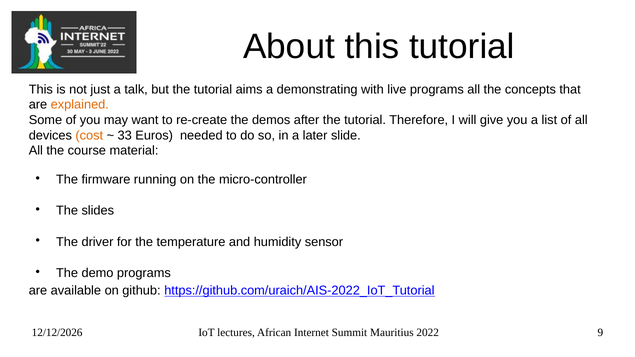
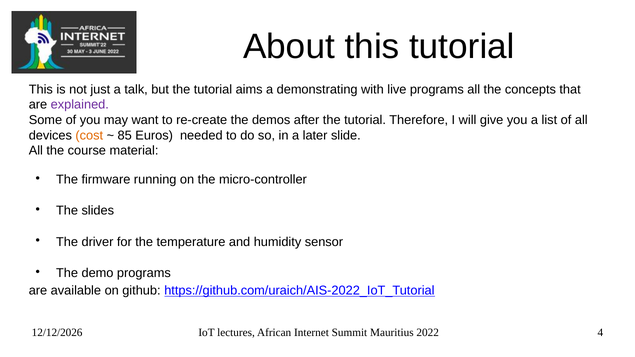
explained colour: orange -> purple (80, 105)
33: 33 -> 85 (125, 135)
9: 9 -> 4 (600, 333)
